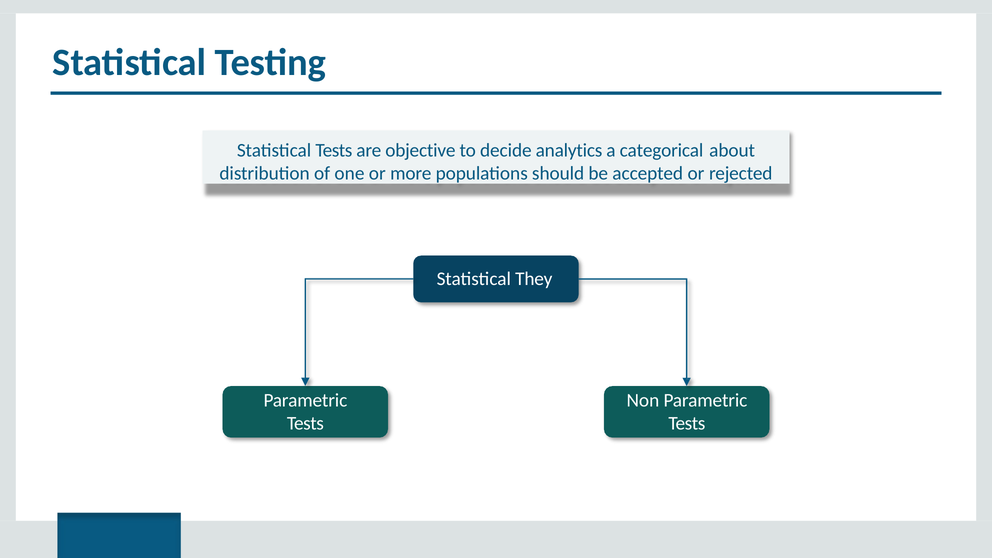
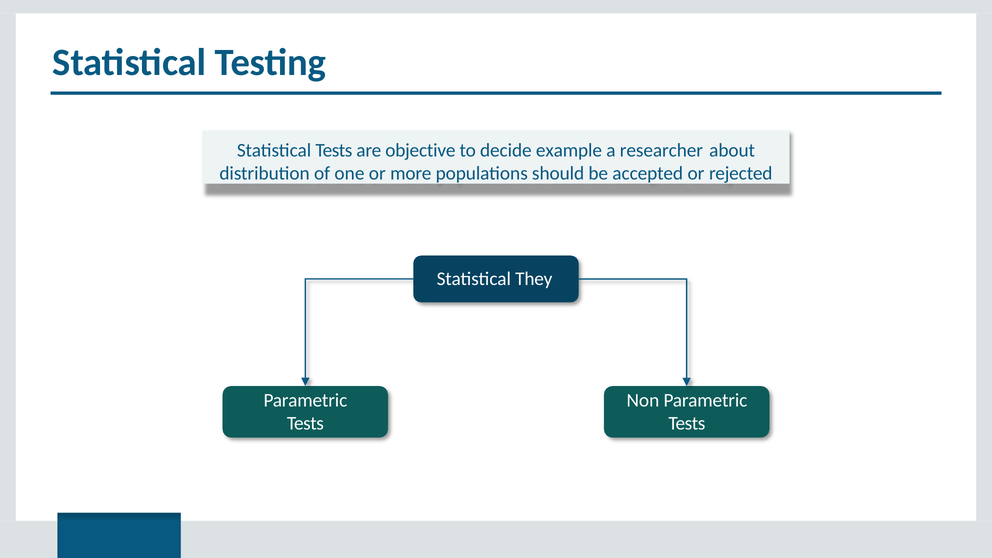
analytics: analytics -> example (569, 150)
categorical: categorical -> researcher (661, 150)
